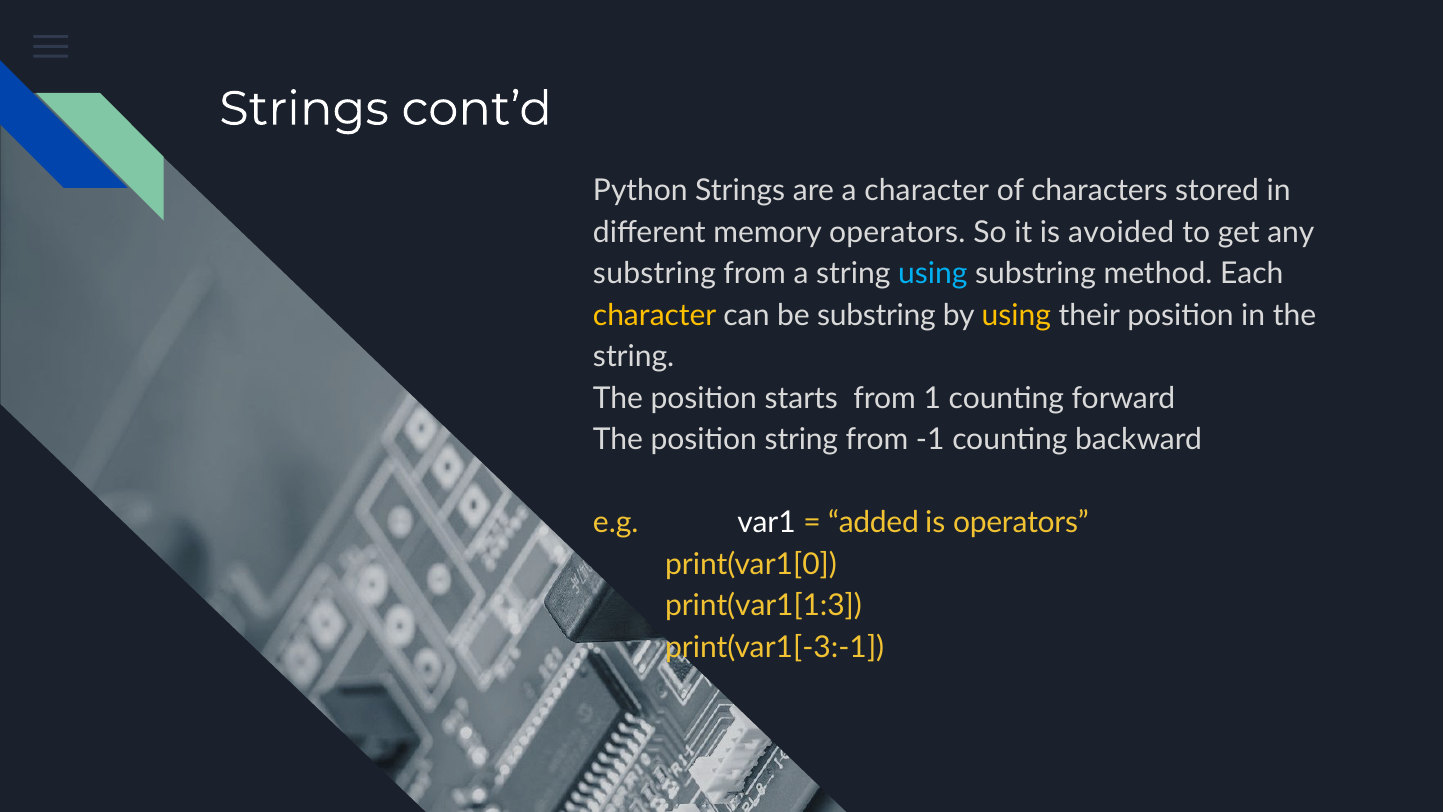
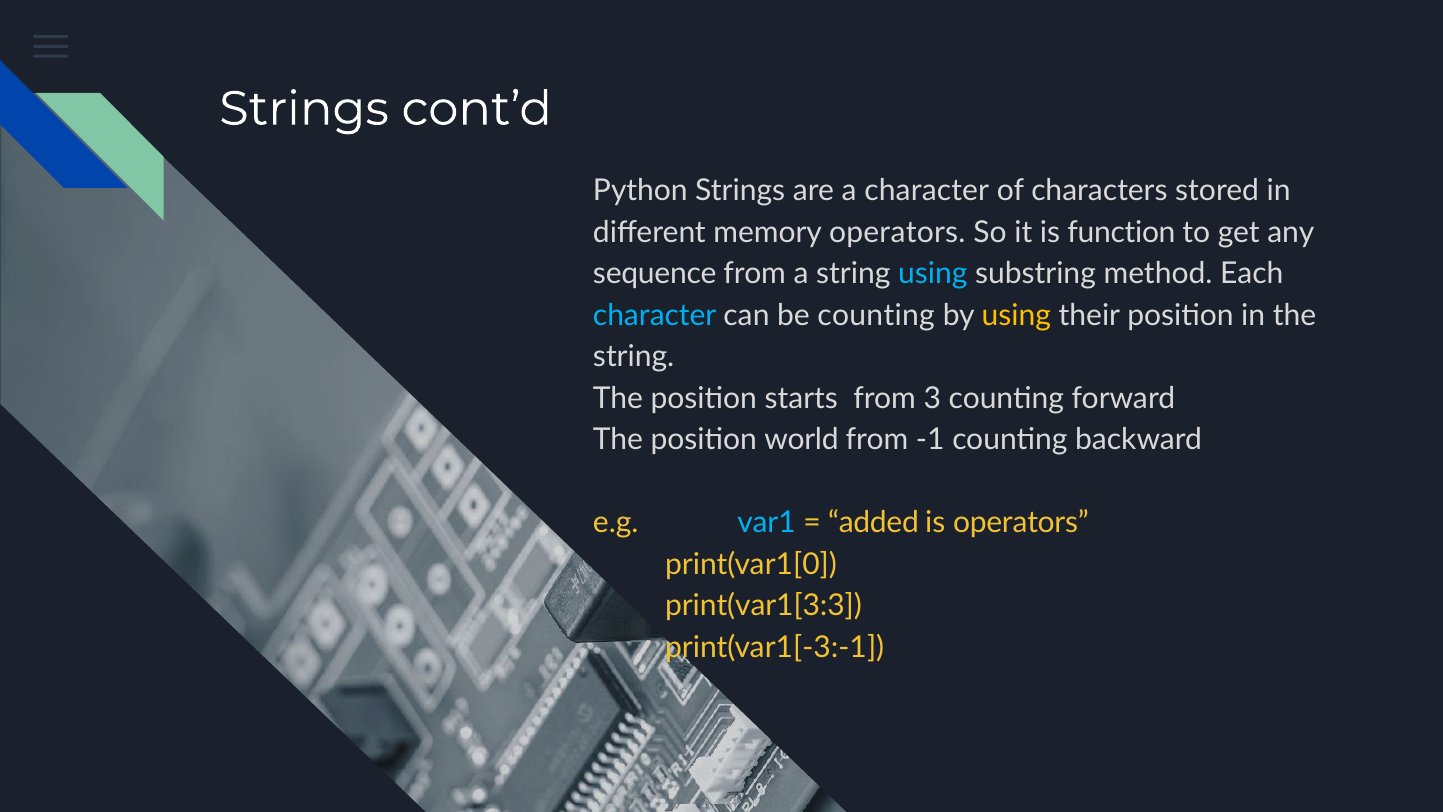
avoided: avoided -> function (1121, 232)
substring: substring -> sequence (655, 274)
character colour: yellow -> light blue (655, 315)
be substring: substring -> counting (876, 315)
1: 1 -> 3 (932, 398)
position string: string -> world (801, 440)
var1 colour: white -> light blue (767, 523)
print(var1[1:3: print(var1[1:3 -> print(var1[3:3 (763, 606)
